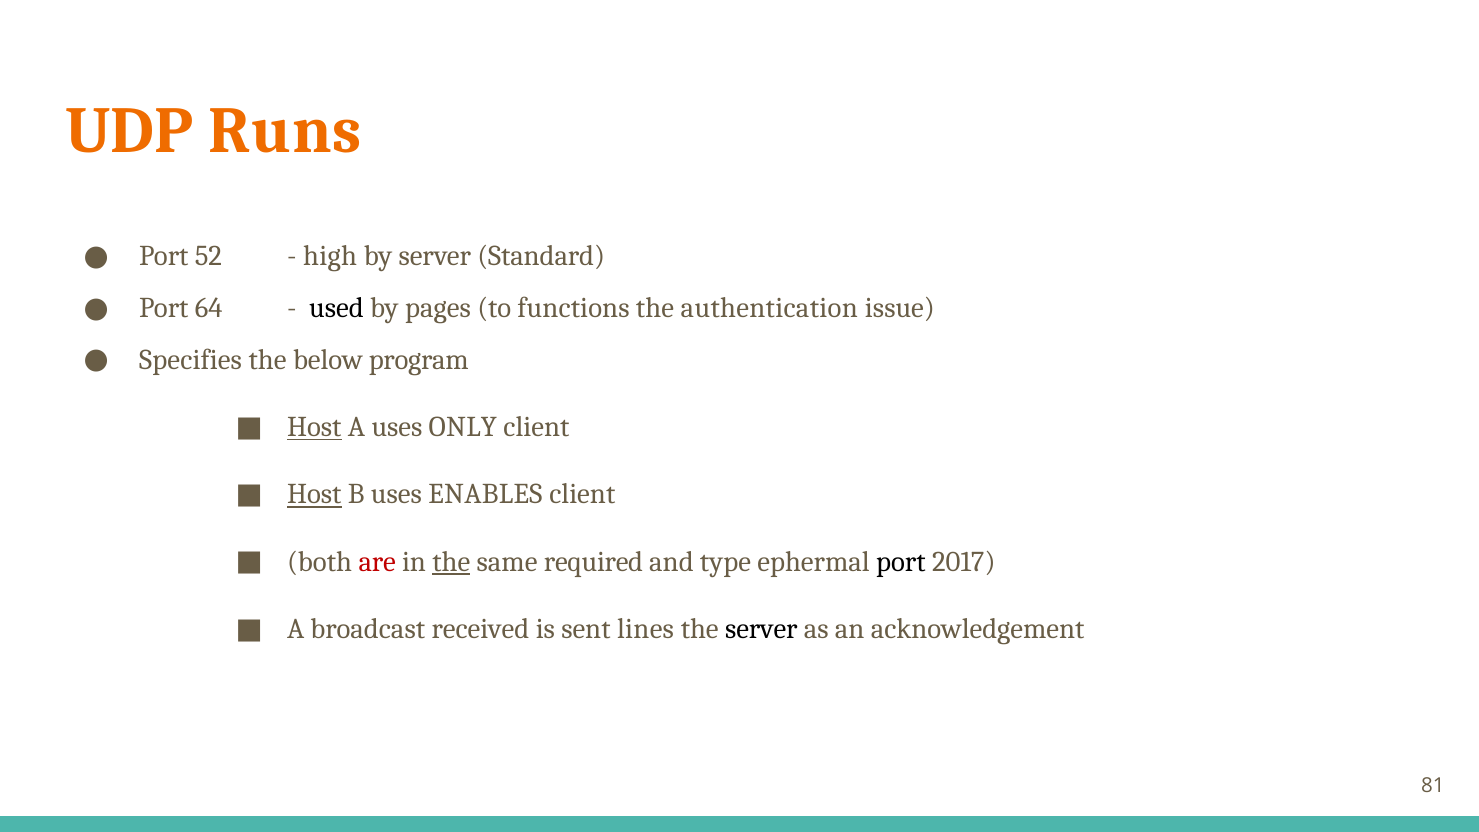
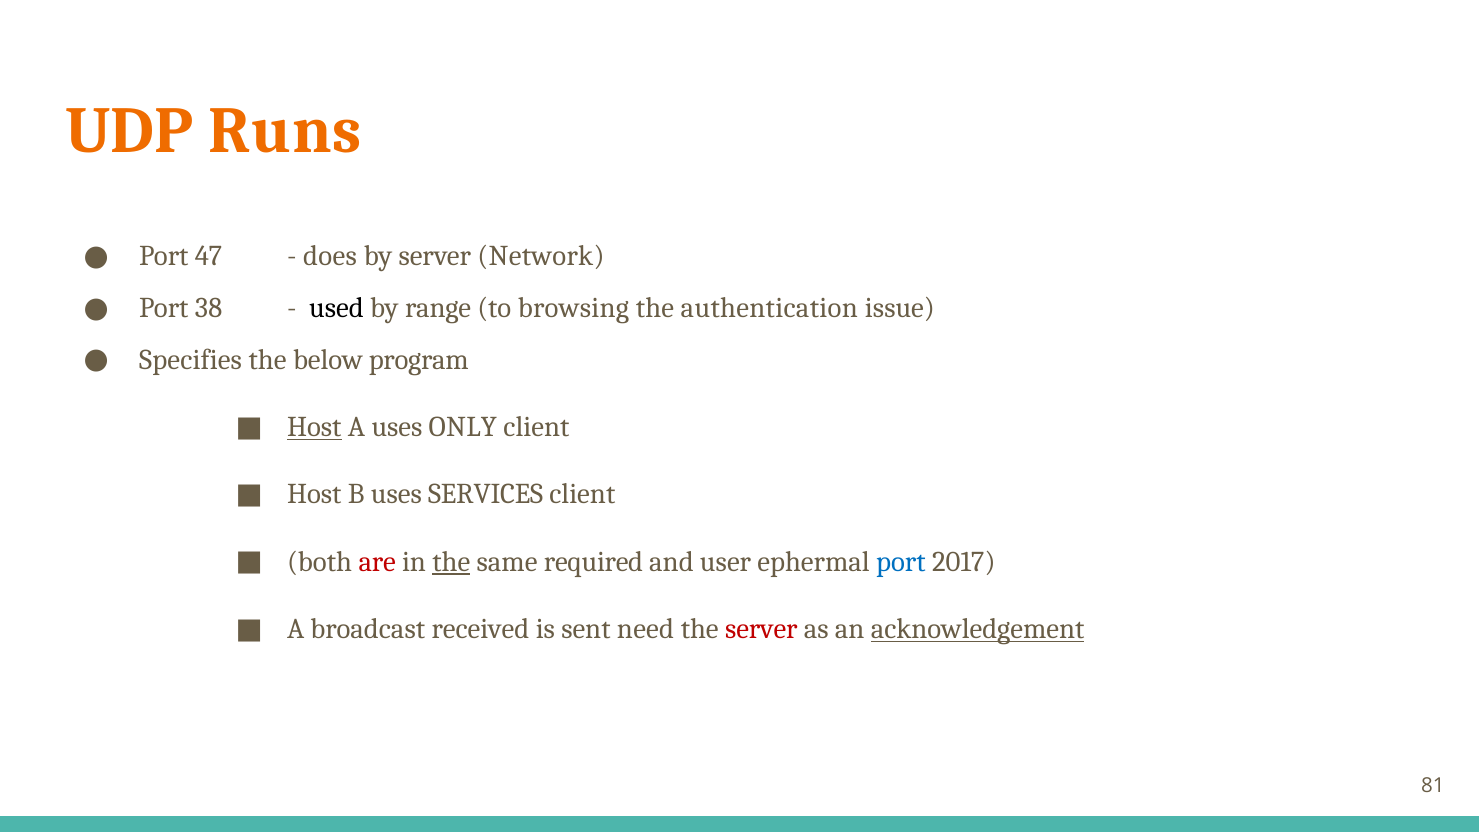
52: 52 -> 47 (209, 256)
high: high -> does (330, 256)
Standard: Standard -> Network (541, 256)
64: 64 -> 38 (209, 308)
pages: pages -> range (438, 308)
functions: functions -> browsing (573, 308)
Host underline: present -> none (314, 494)
ENABLES: ENABLES -> SERVICES (486, 494)
type: type -> user (726, 562)
port colour: black -> blue (901, 562)
lines: lines -> need (646, 629)
server colour: black -> red (761, 629)
acknowledgement underline: none -> present (978, 629)
